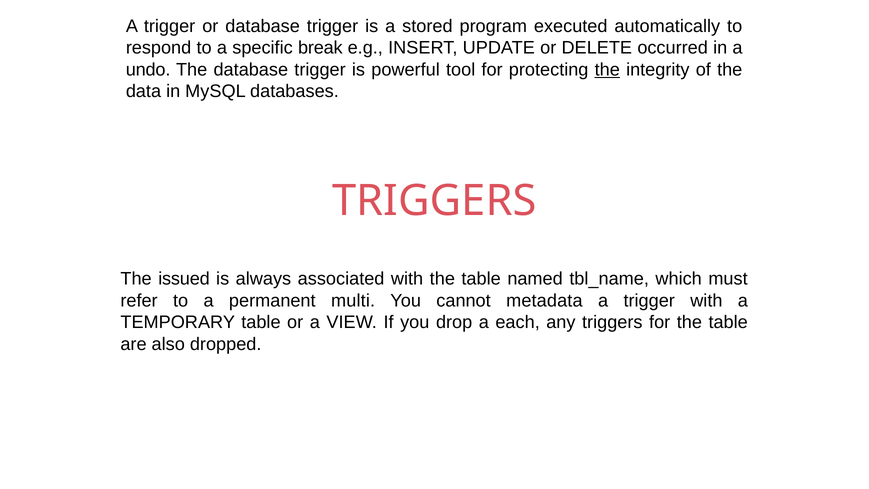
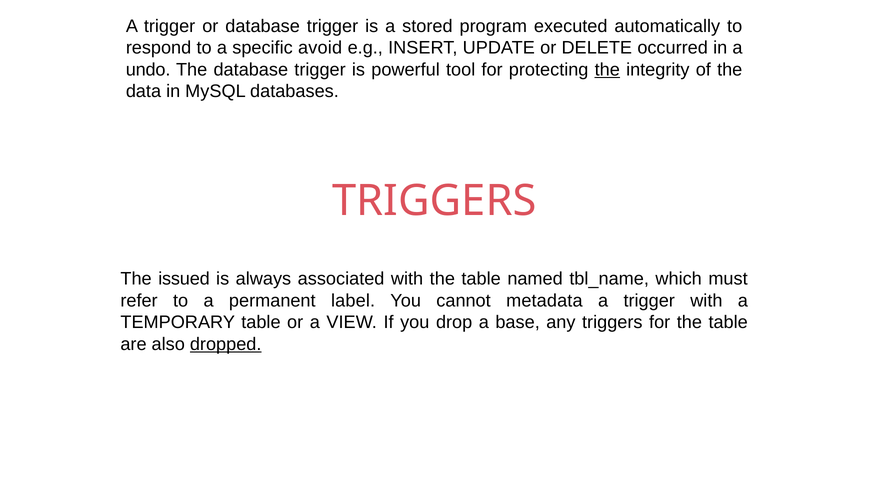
break: break -> avoid (320, 48)
multi: multi -> label (353, 301)
each: each -> base (518, 322)
dropped underline: none -> present (226, 344)
